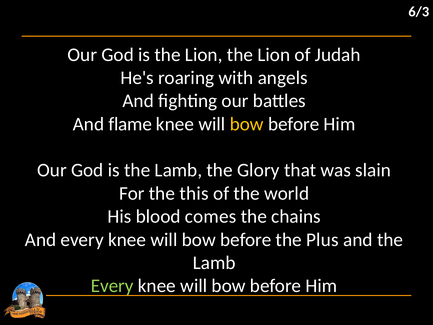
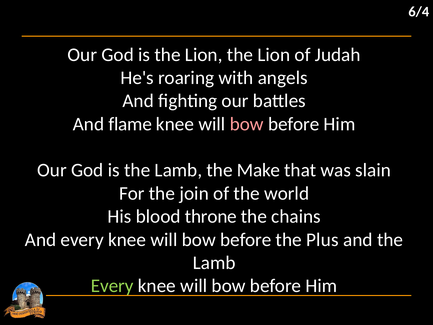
6/3: 6/3 -> 6/4 (419, 12)
bow colour: yellow -> pink (247, 124)
Glory: Glory -> Make (259, 170)
this: this -> join (194, 193)
comes: comes -> throne (211, 216)
